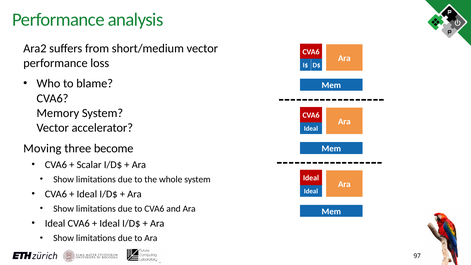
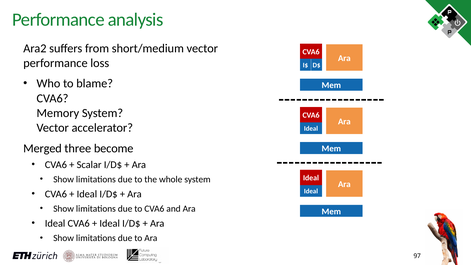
Moving: Moving -> Merged (42, 148)
